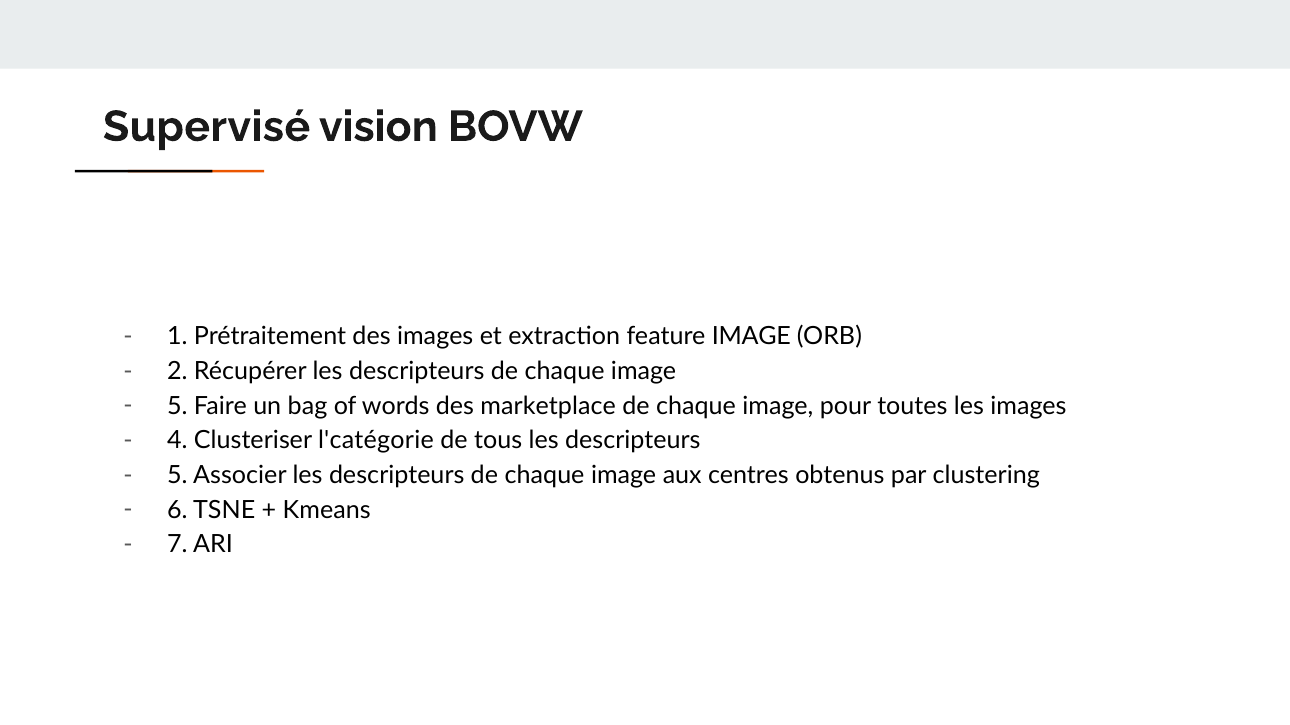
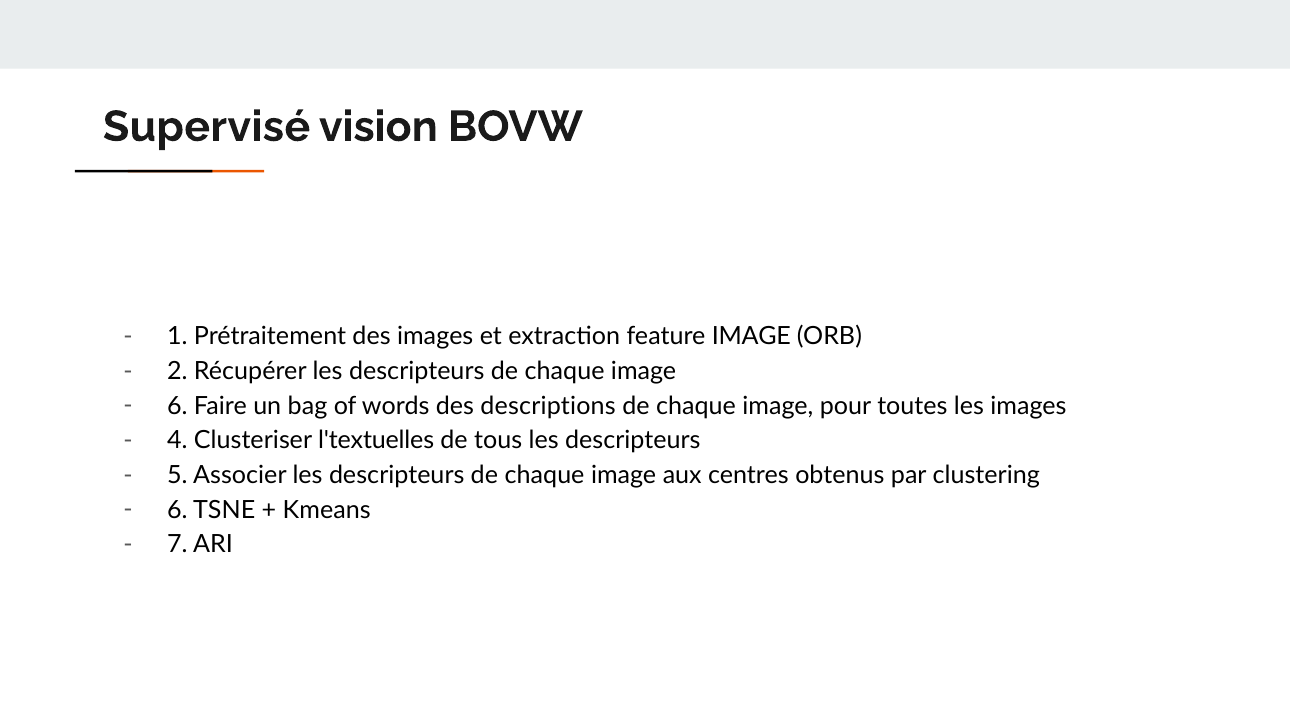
5: 5 -> 6 (177, 406)
marketplace: marketplace -> descriptions (548, 406)
l'catégorie: l'catégorie -> l'textuelles (376, 441)
